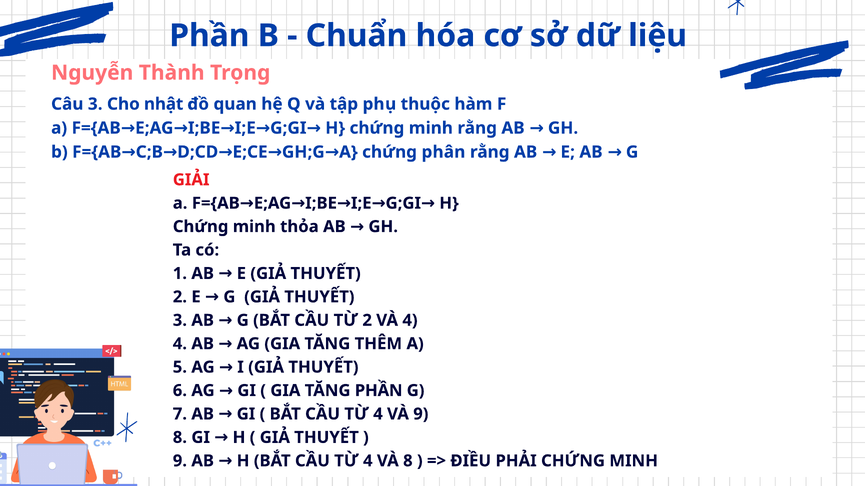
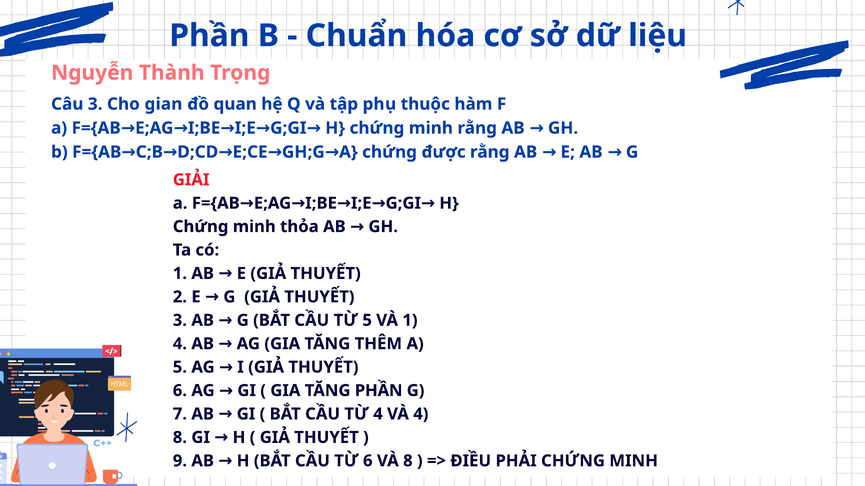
nhật: nhật -> gian (163, 104)
phân: phân -> được (444, 152)
TỪ 2: 2 -> 5 (367, 321)
VÀ 4: 4 -> 1 (410, 321)
VÀ 9: 9 -> 4 (421, 414)
4: 4 -> 6 (368, 461)
